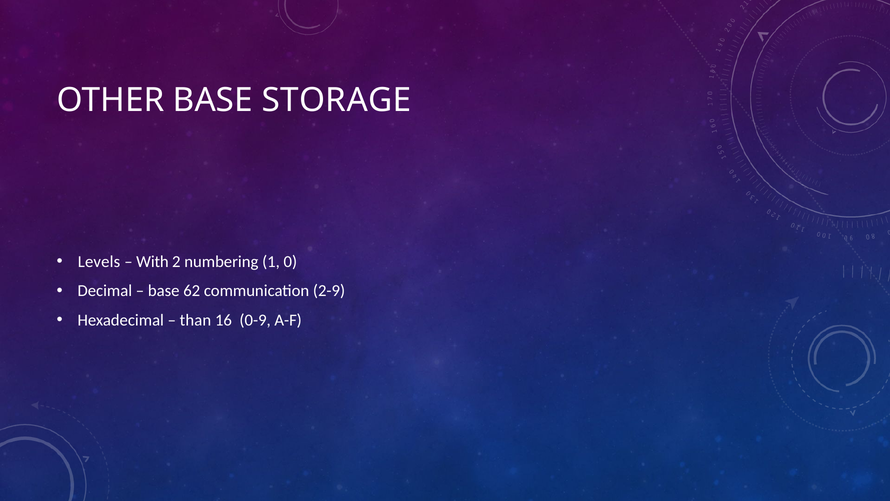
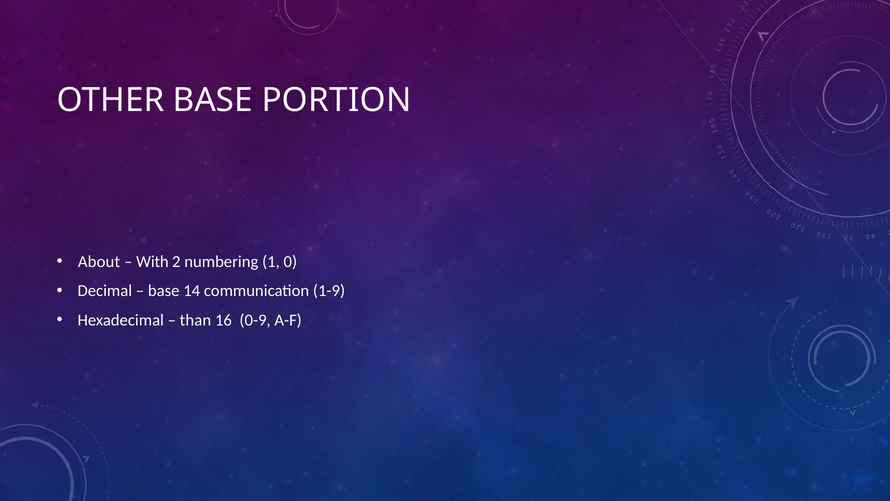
STORAGE: STORAGE -> PORTION (336, 100)
Levels: Levels -> About (99, 261)
62: 62 -> 14 (192, 291)
2-9: 2-9 -> 1-9 (329, 291)
